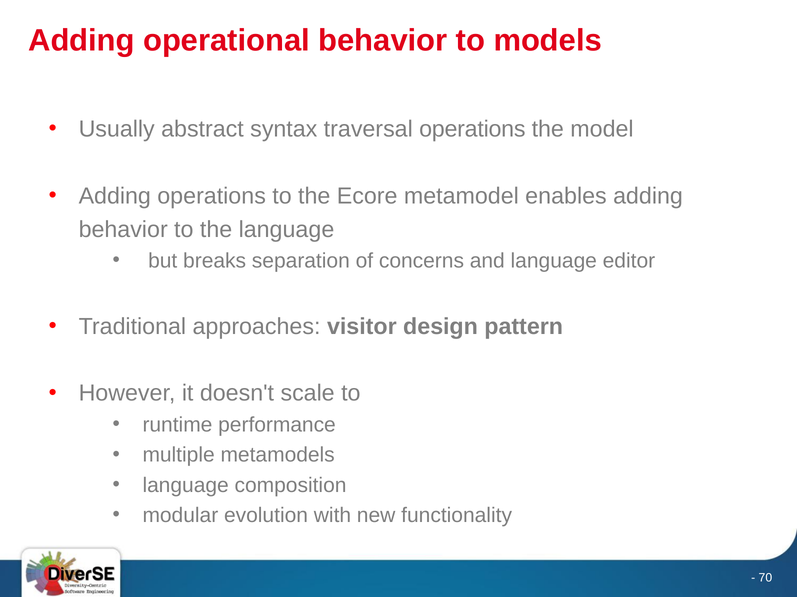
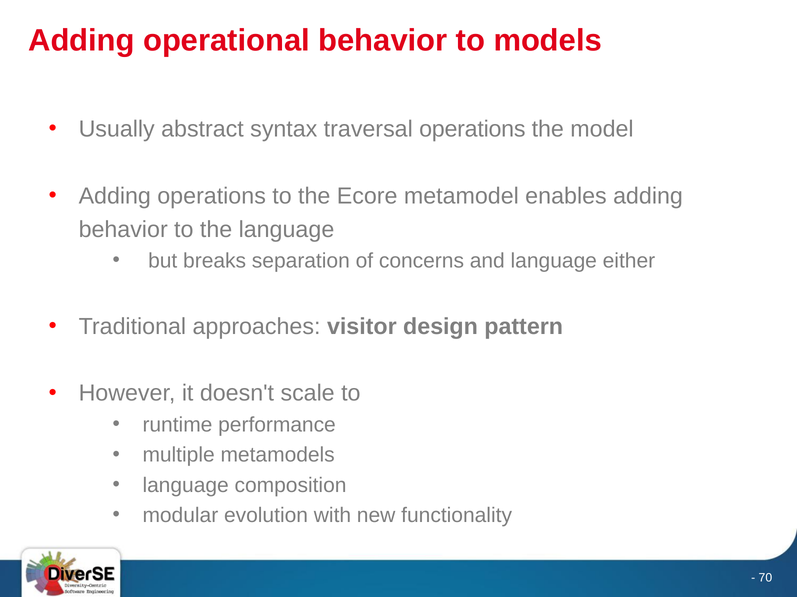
editor: editor -> either (629, 261)
